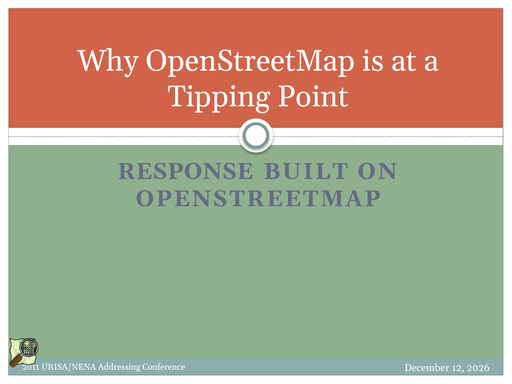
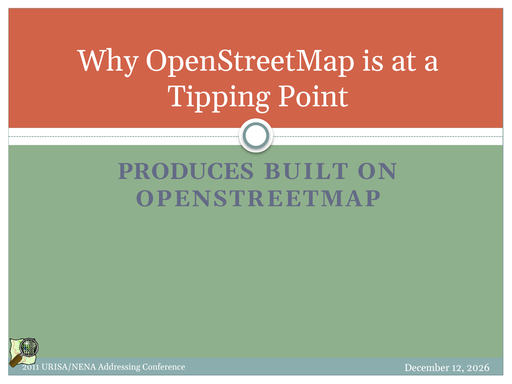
RESPONSE: RESPONSE -> PRODUCES (186, 171)
